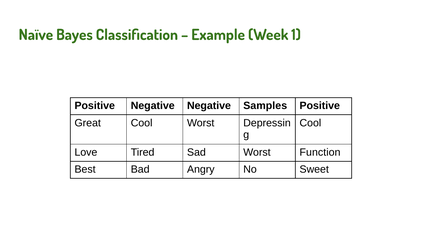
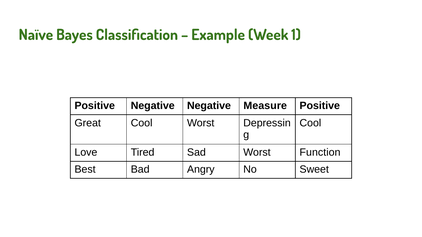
Samples: Samples -> Measure (265, 106)
